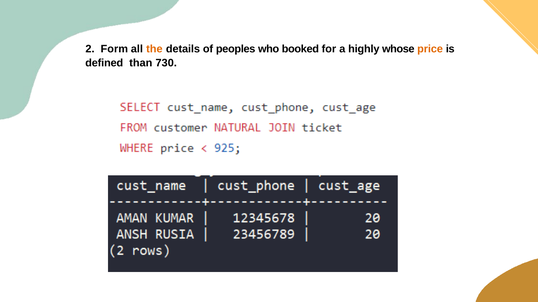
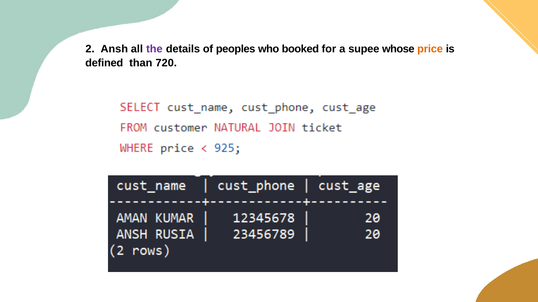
Form: Form -> Ansh (114, 49)
the colour: orange -> purple (154, 49)
highly: highly -> supee (364, 49)
730: 730 -> 720 (166, 63)
